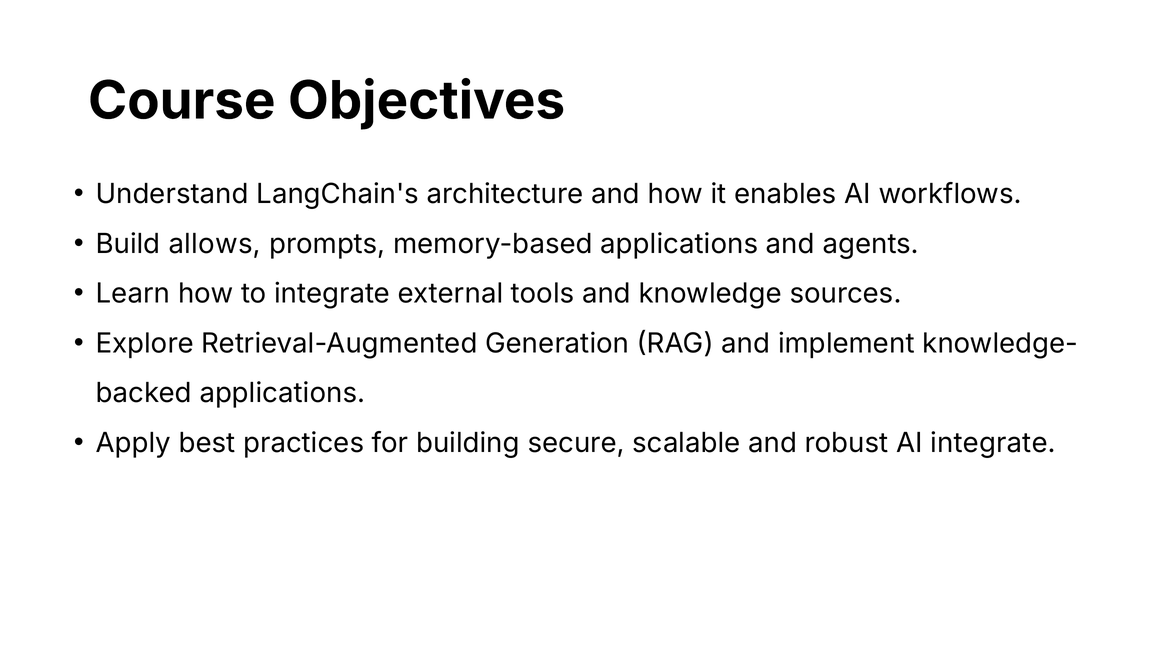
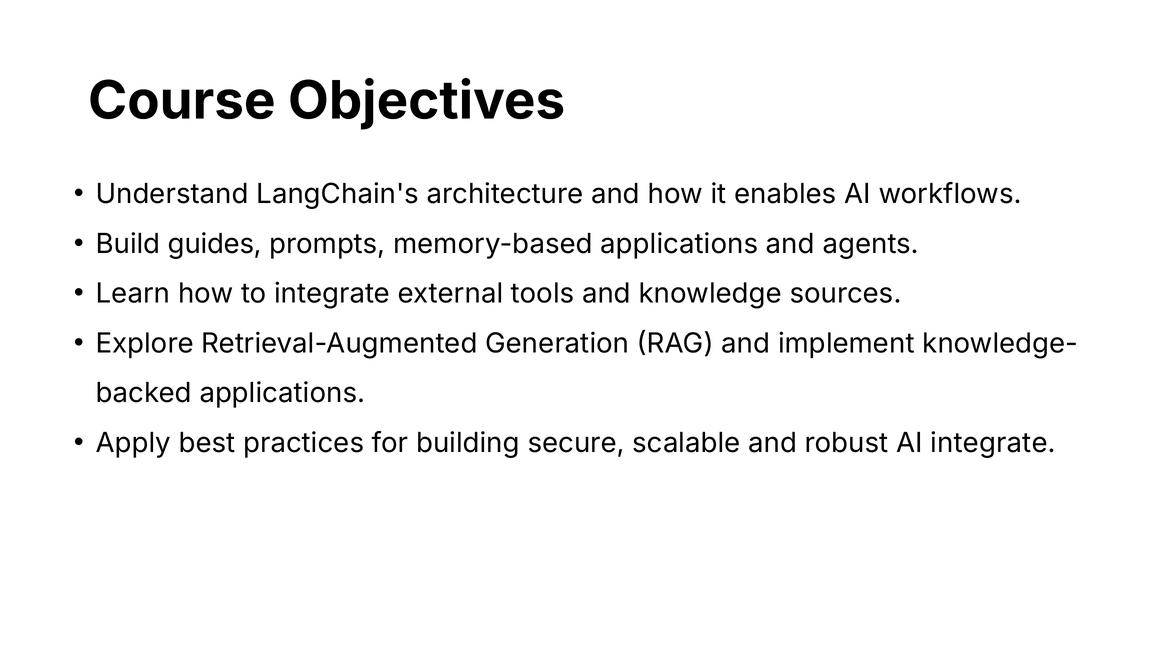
allows: allows -> guides (215, 244)
